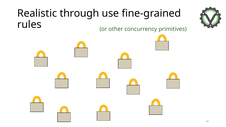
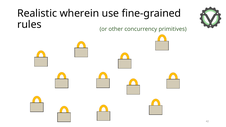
through: through -> wherein (79, 13)
